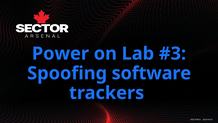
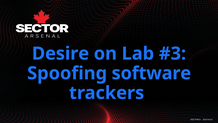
Power: Power -> Desire (60, 53)
